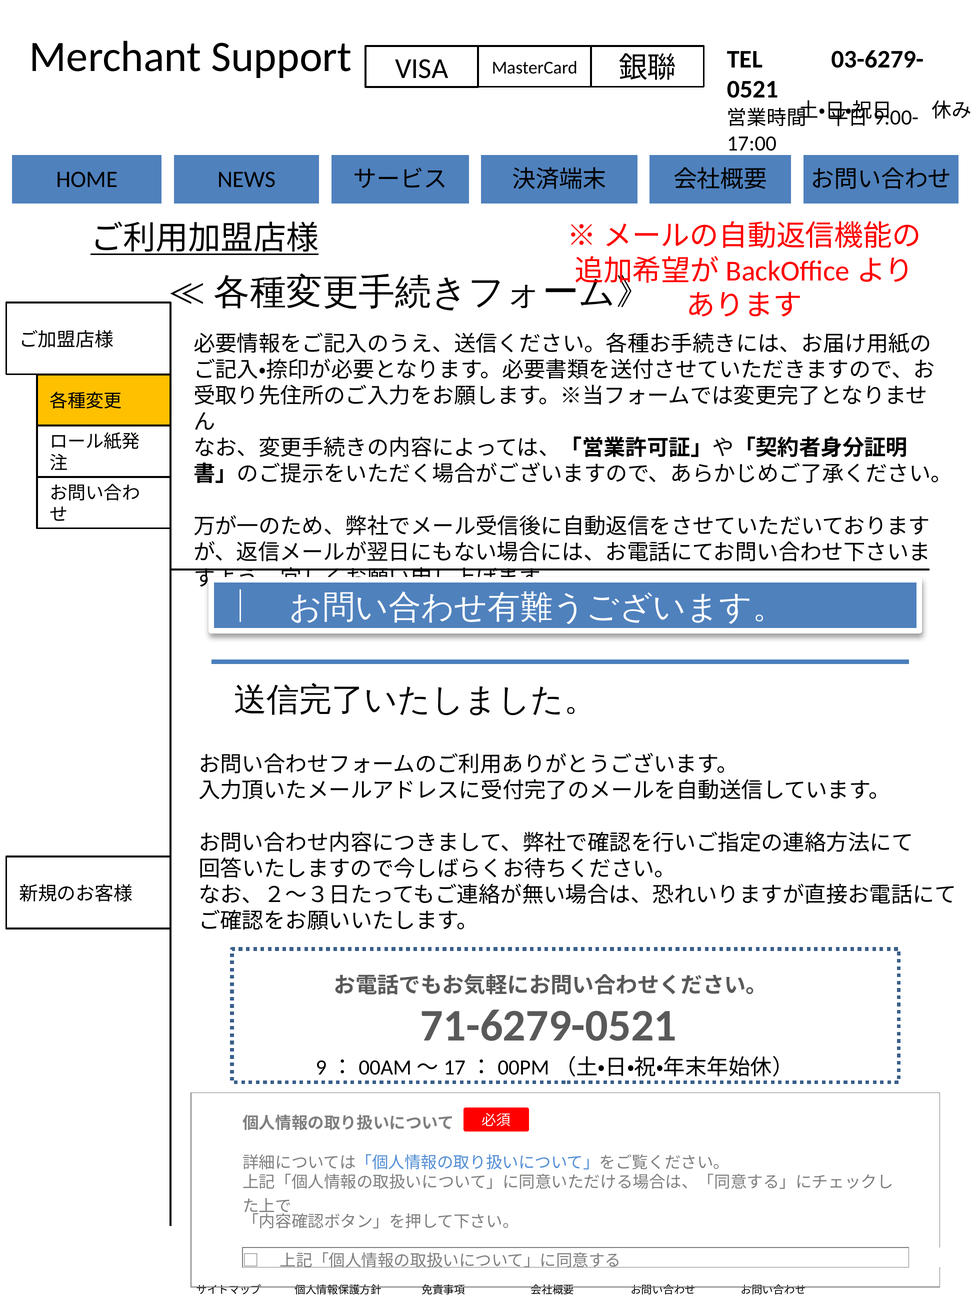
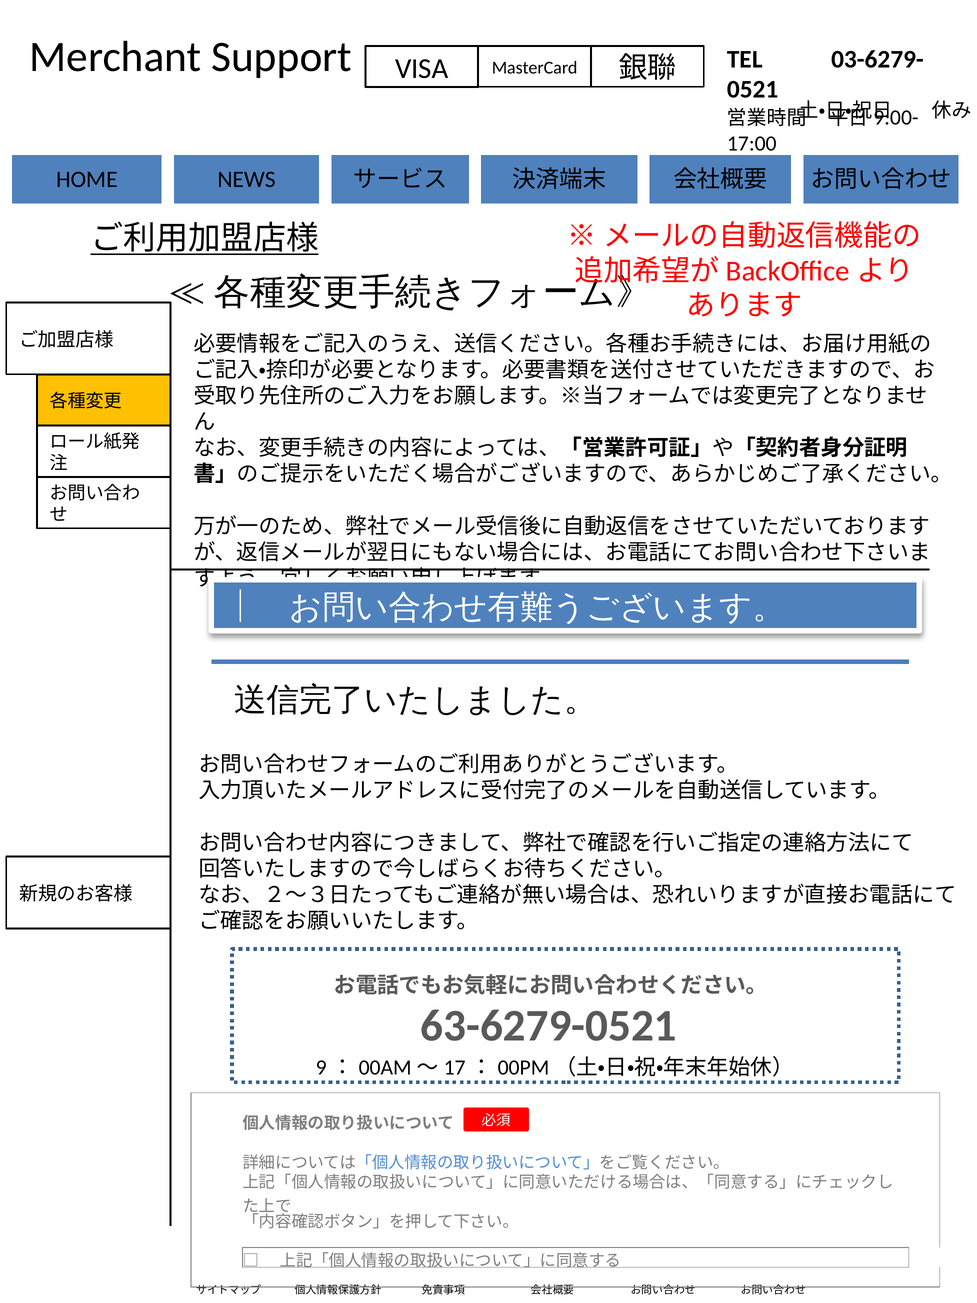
71-6279-0521: 71-6279-0521 -> 63-6279-0521 (549, 1026)
